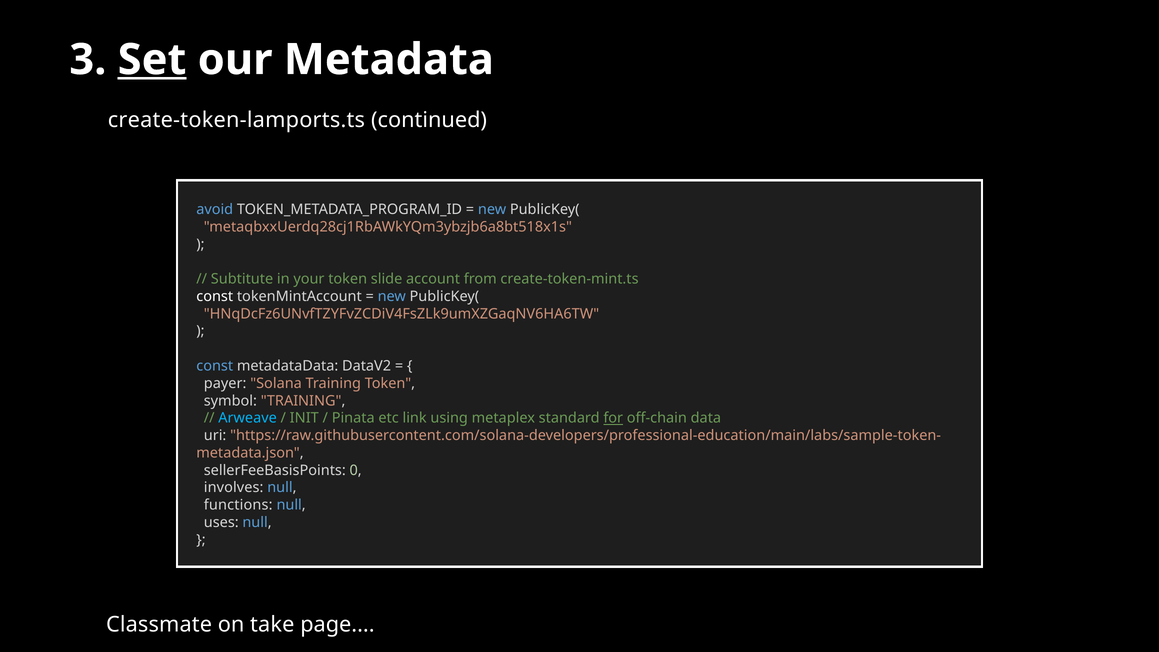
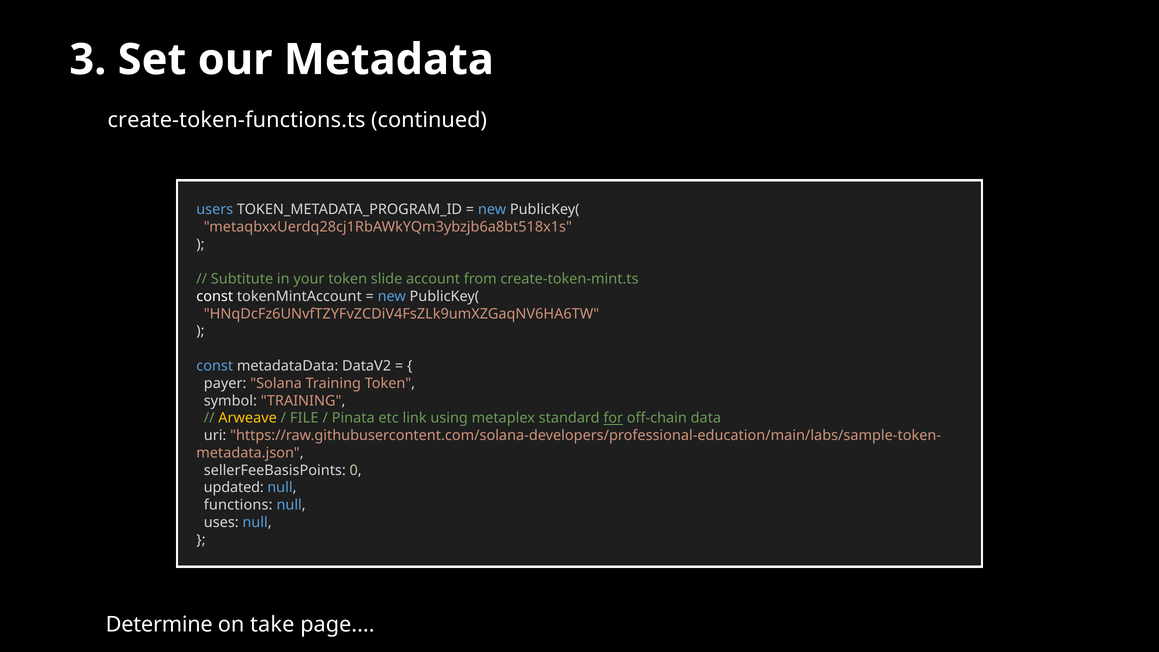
Set underline: present -> none (152, 60)
create-token-lamports.ts: create-token-lamports.ts -> create-token-functions.ts (236, 120)
avoid: avoid -> users (215, 209)
Arweave colour: light blue -> yellow (248, 418)
INIT: INIT -> FILE (304, 418)
involves: involves -> updated (234, 488)
Classmate: Classmate -> Determine (159, 625)
